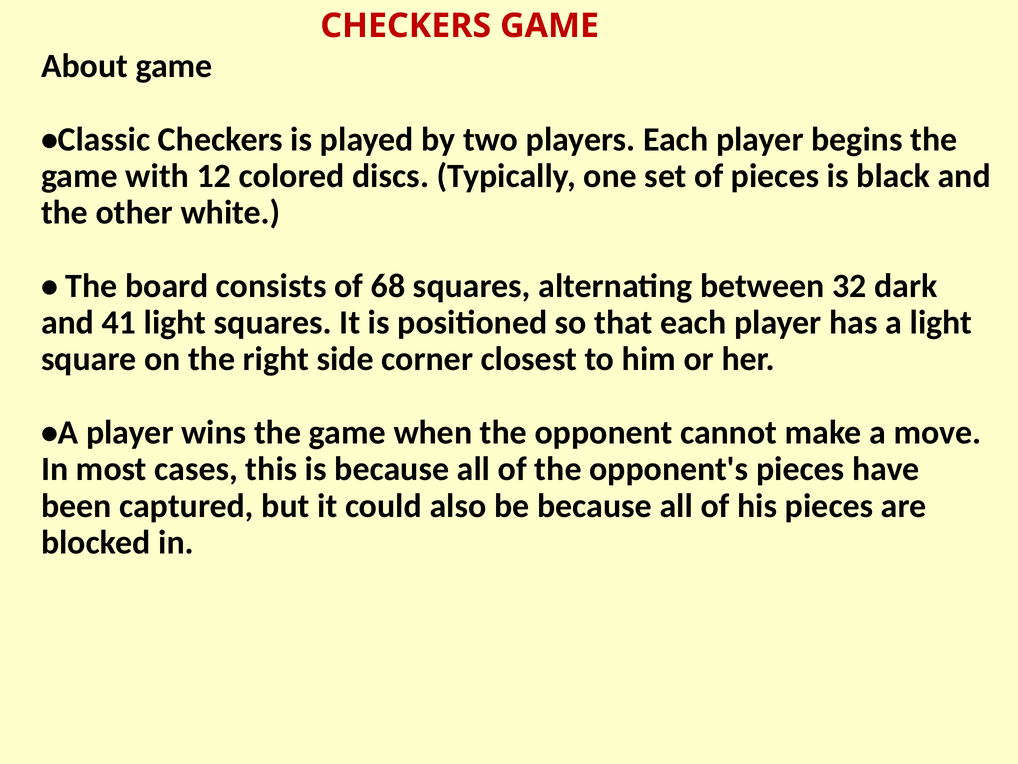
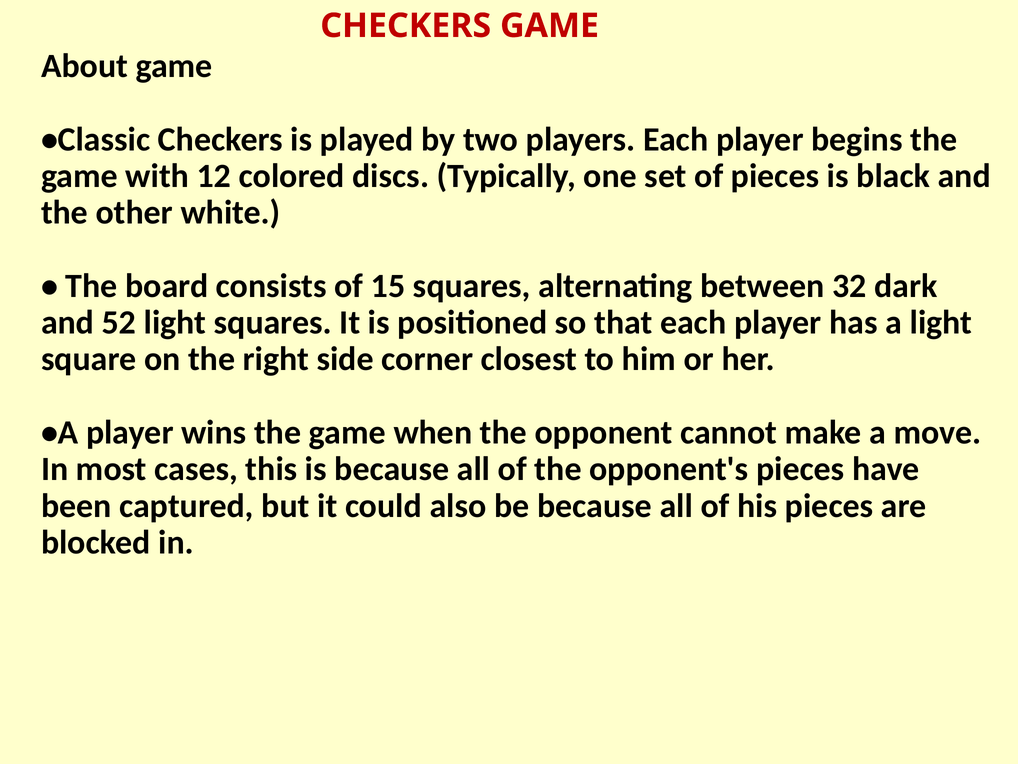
68: 68 -> 15 (388, 286)
41: 41 -> 52 (119, 322)
